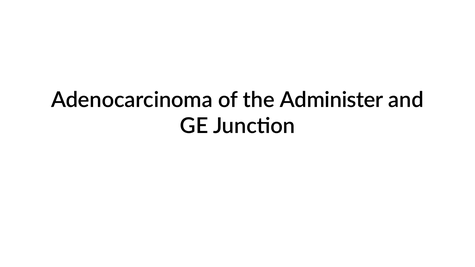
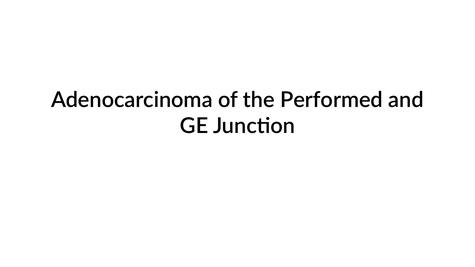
Administer: Administer -> Performed (332, 100)
